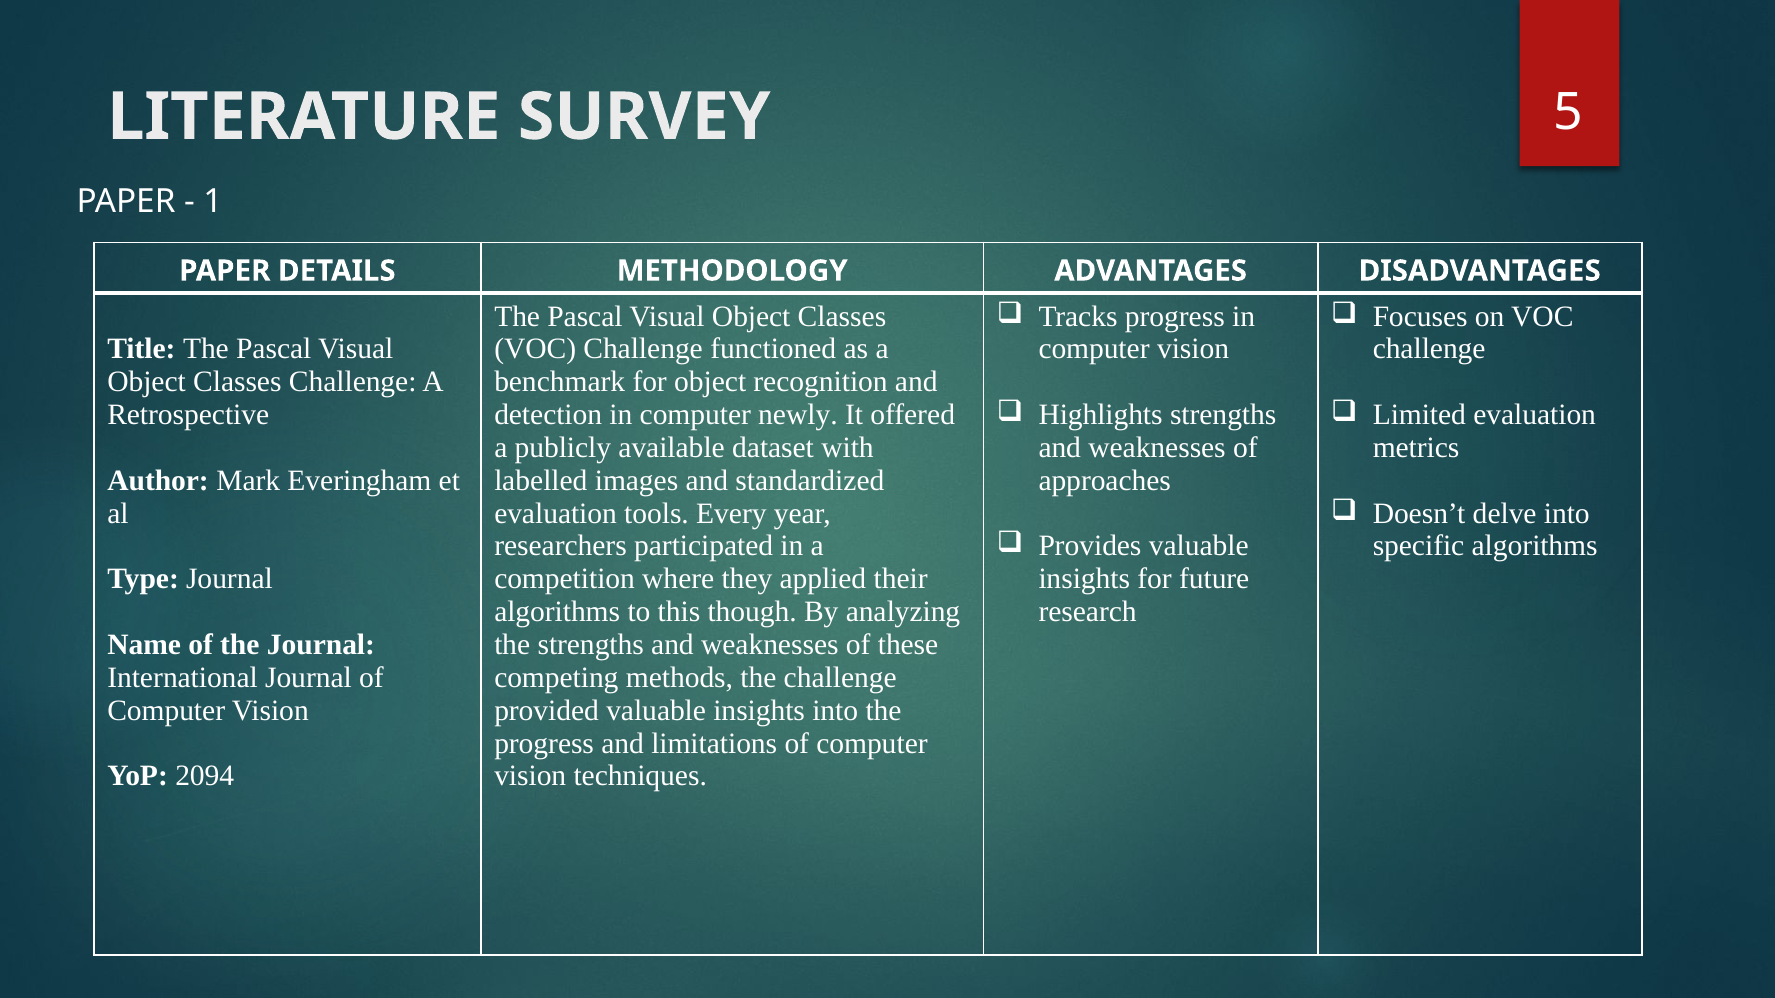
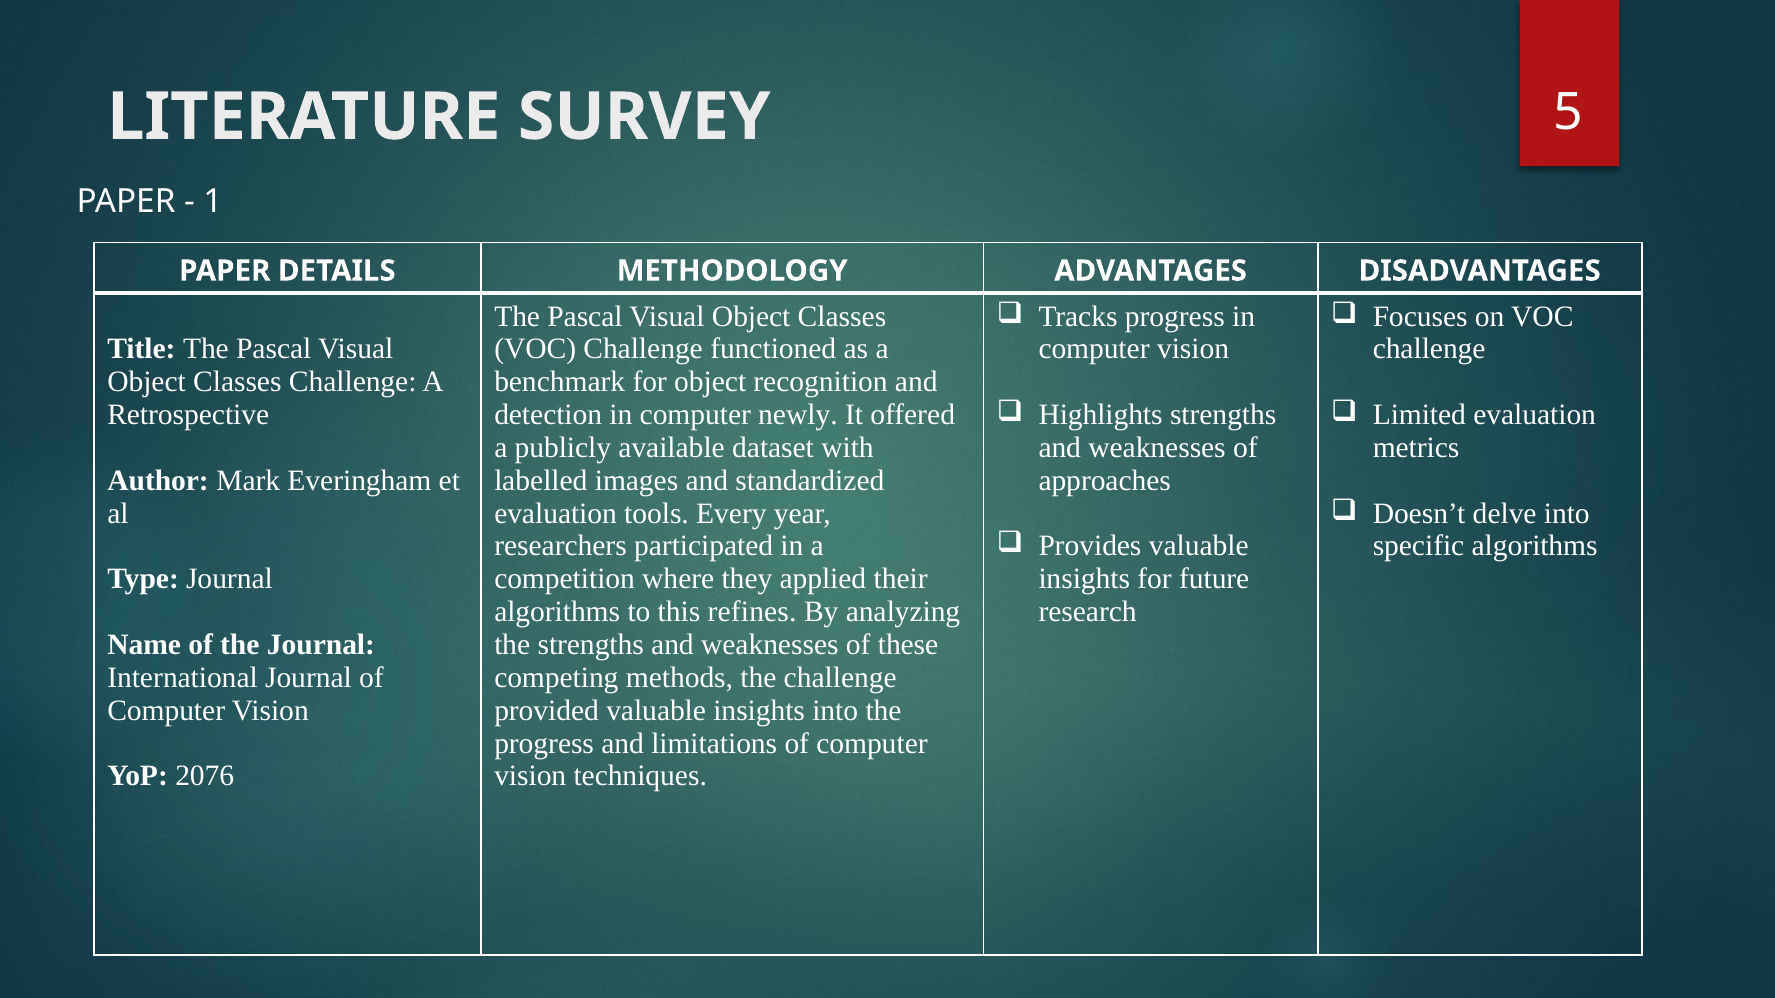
though: though -> refines (752, 612)
2094: 2094 -> 2076 (205, 777)
